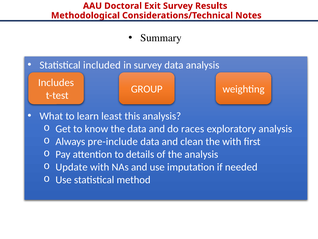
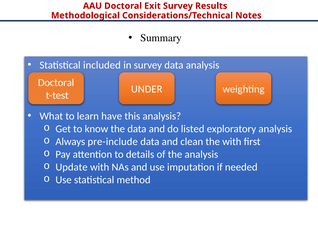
Includes: Includes -> Doctoral (56, 82)
GROUP: GROUP -> UNDER (147, 89)
least: least -> have (112, 116)
races: races -> listed (193, 129)
